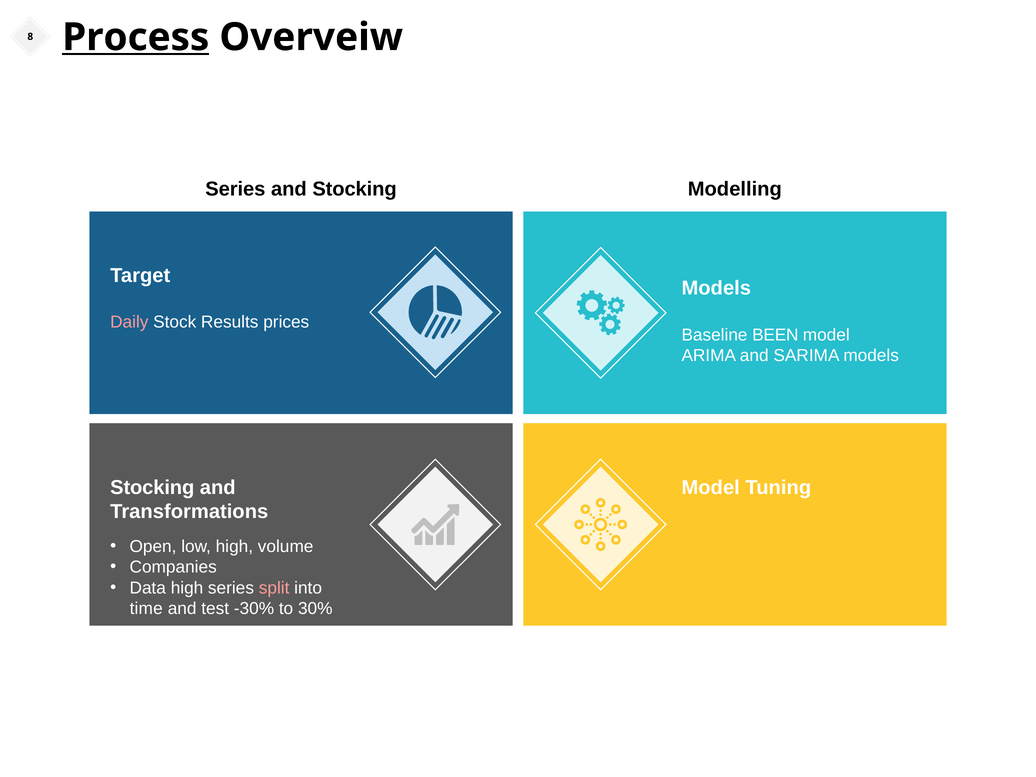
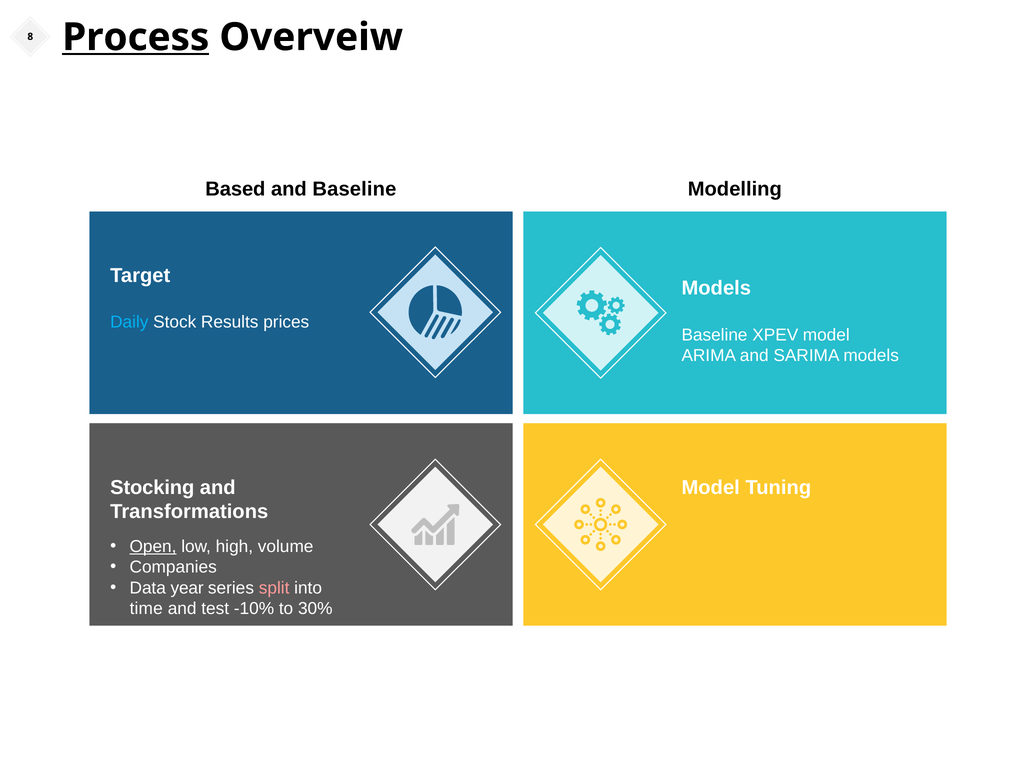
Series: Series -> Based (235, 189)
and Stocking: Stocking -> Baseline (354, 189)
Daily colour: pink -> light blue (129, 322)
BEEN: BEEN -> XPEV (775, 335)
Open underline: none -> present (153, 546)
Data high: high -> year (187, 588)
-30%: -30% -> -10% (254, 609)
